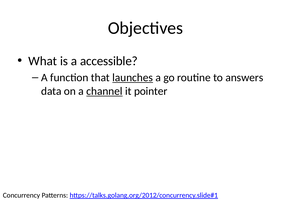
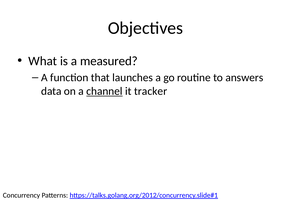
accessible: accessible -> measured (109, 61)
launches underline: present -> none (133, 78)
pointer: pointer -> tracker (151, 91)
